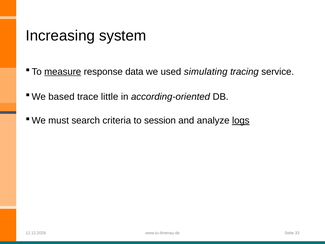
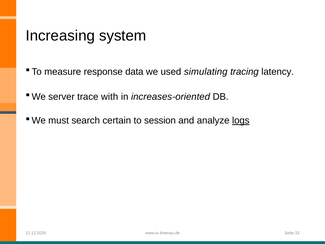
measure underline: present -> none (63, 72)
service: service -> latency (278, 72)
based: based -> server (61, 97)
little: little -> with (110, 97)
according-oriented: according-oriented -> increases-oriented (171, 97)
criteria: criteria -> certain (117, 120)
